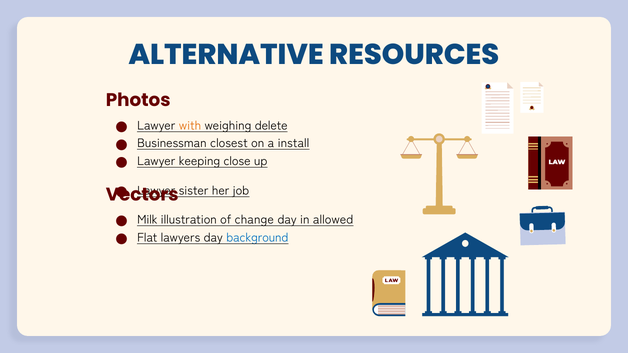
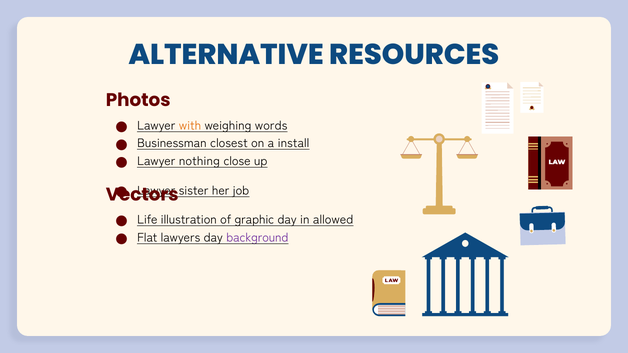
delete: delete -> words (271, 126)
keeping: keeping -> nothing (199, 161)
Milk: Milk -> Life (147, 220)
change: change -> graphic (254, 220)
background colour: blue -> purple (257, 238)
